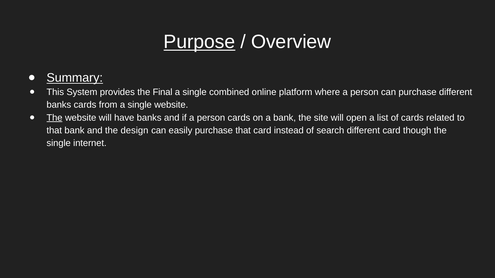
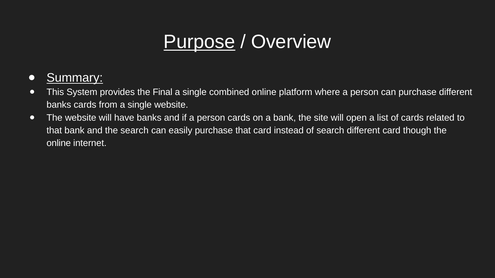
The underline: present -> none (55, 118)
the design: design -> search (135, 131)
single: single -> online (59, 143)
